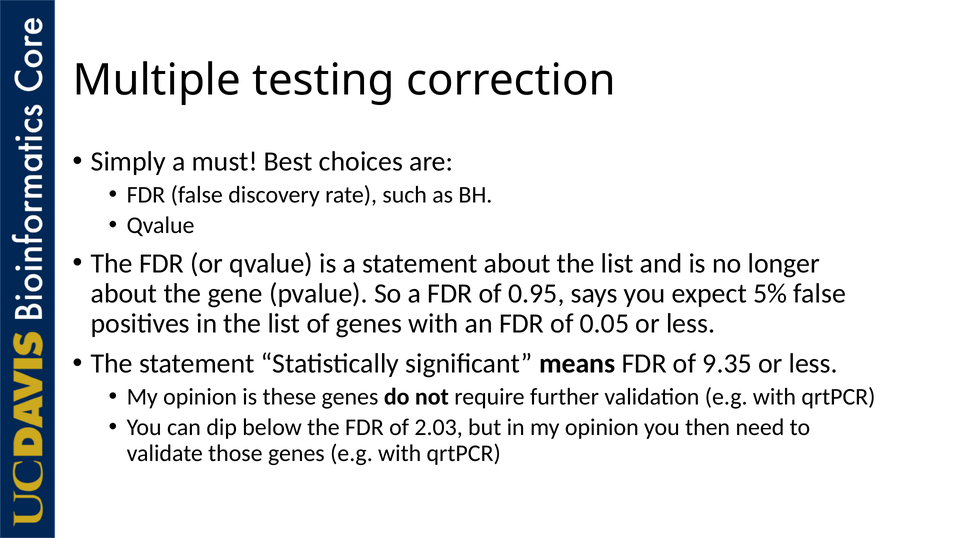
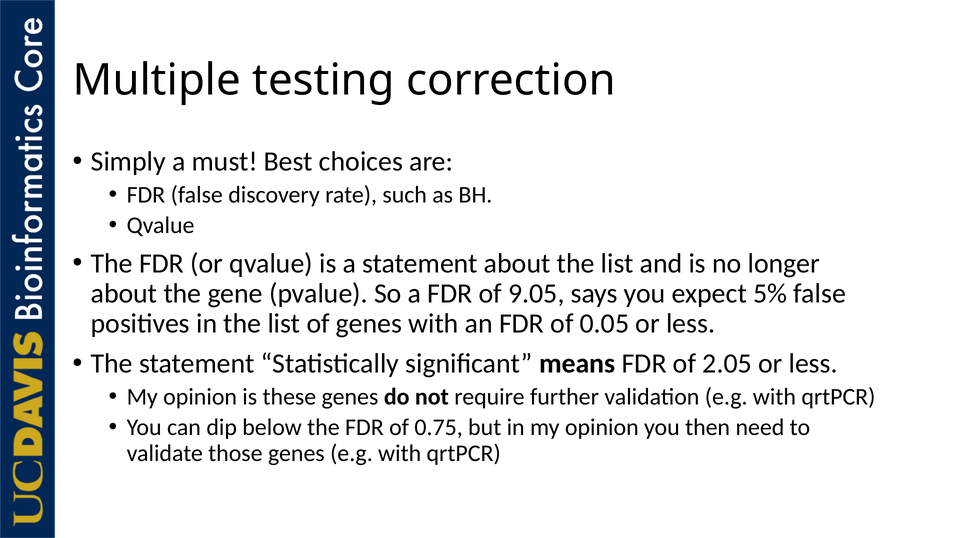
0.95: 0.95 -> 9.05 (536, 293)
9.35: 9.35 -> 2.05 (727, 364)
2.03: 2.03 -> 0.75 (439, 427)
